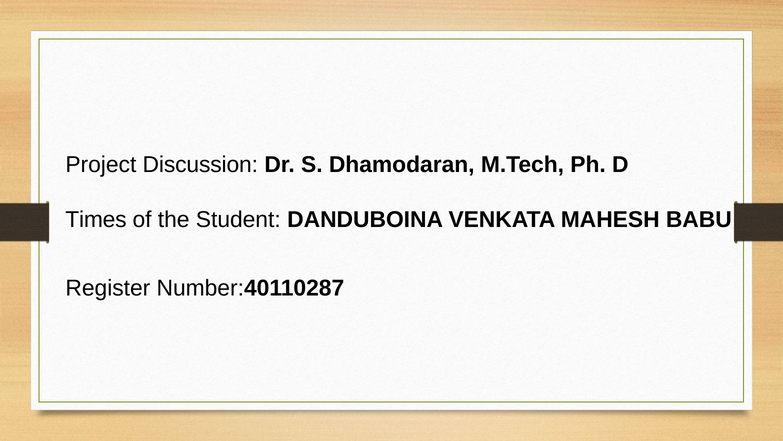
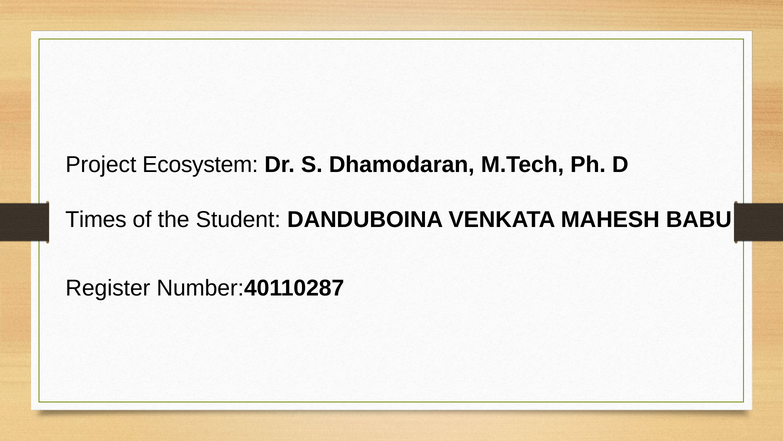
Discussion: Discussion -> Ecosystem (200, 164)
